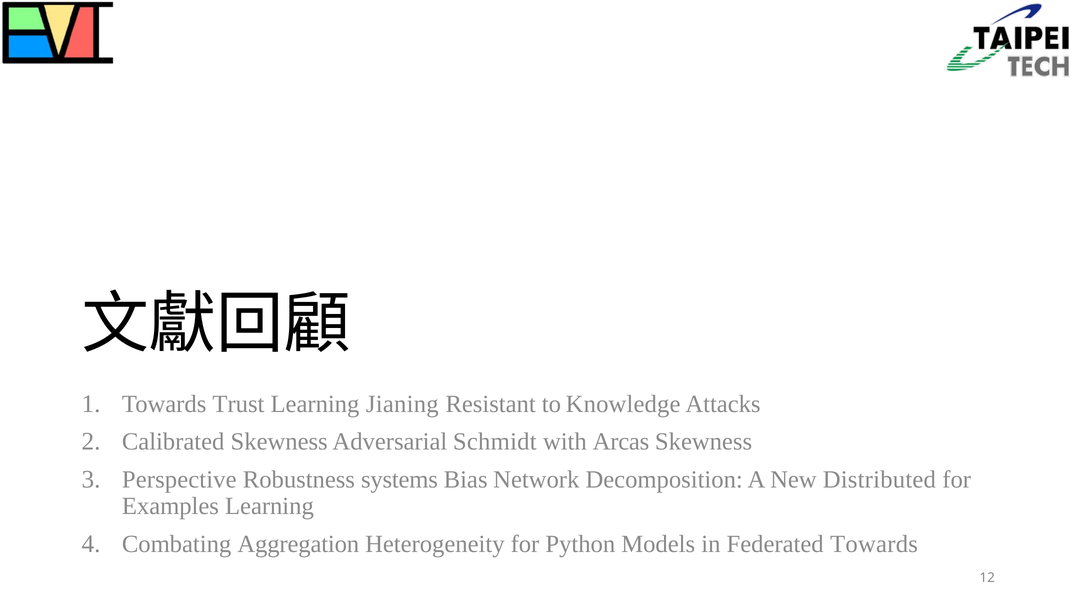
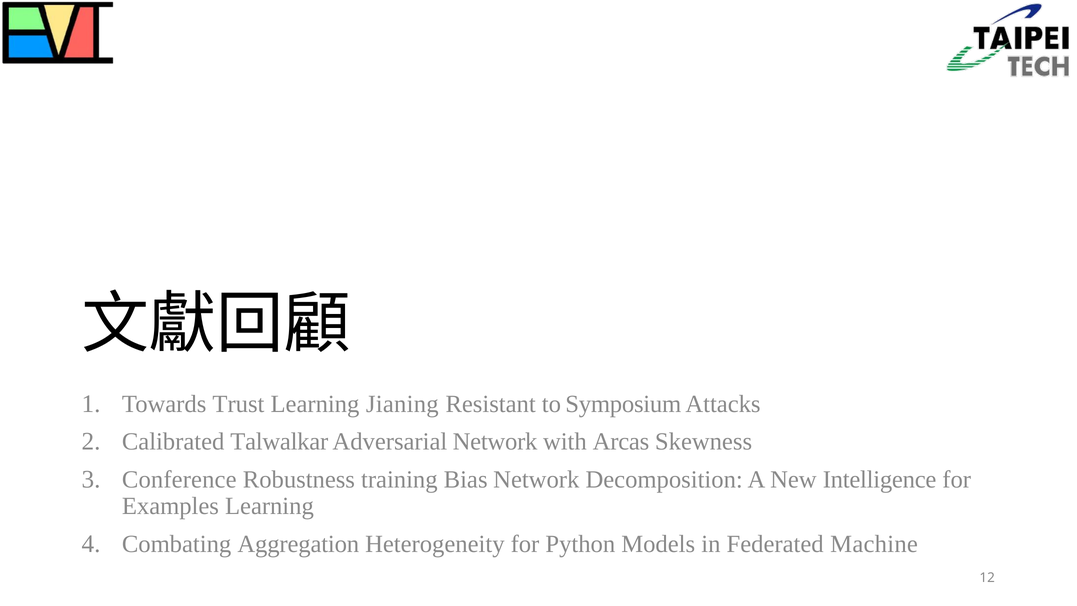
Knowledge: Knowledge -> Symposium (623, 404)
Calibrated Skewness: Skewness -> Talwalkar (279, 442)
Adversarial Schmidt: Schmidt -> Network (495, 442)
Perspective: Perspective -> Conference (179, 479)
systems: systems -> training (399, 479)
Distributed: Distributed -> Intelligence (880, 479)
Federated Towards: Towards -> Machine (874, 544)
